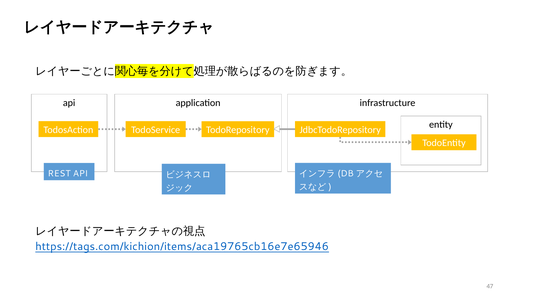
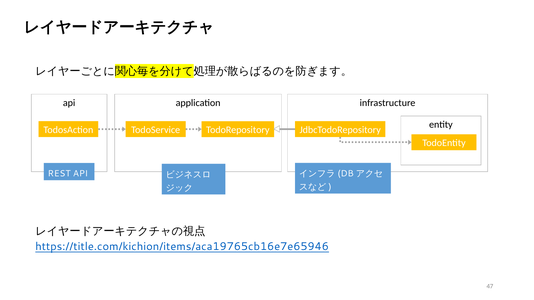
https://tags.com/kichion/items/aca19765cb16e7e65946: https://tags.com/kichion/items/aca19765cb16e7e65946 -> https://title.com/kichion/items/aca19765cb16e7e65946 (182, 247)
